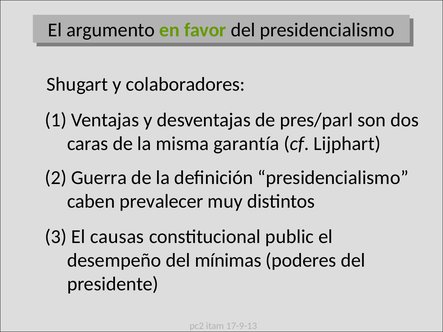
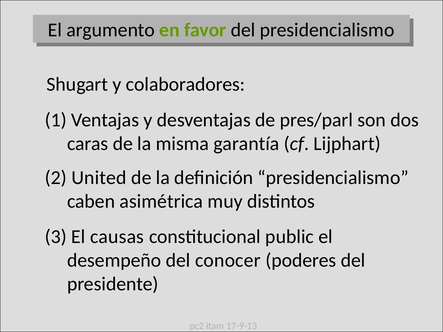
Guerra: Guerra -> United (99, 178)
prevalecer: prevalecer -> asimétrica (161, 201)
mínimas: mínimas -> conocer (228, 261)
